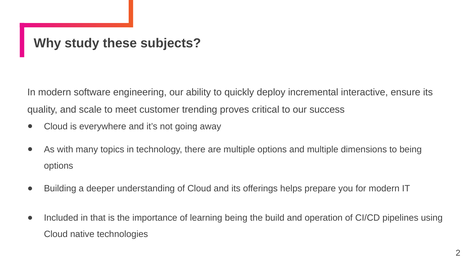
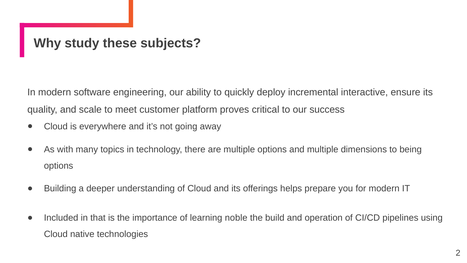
trending: trending -> platform (200, 110)
learning being: being -> noble (236, 218)
